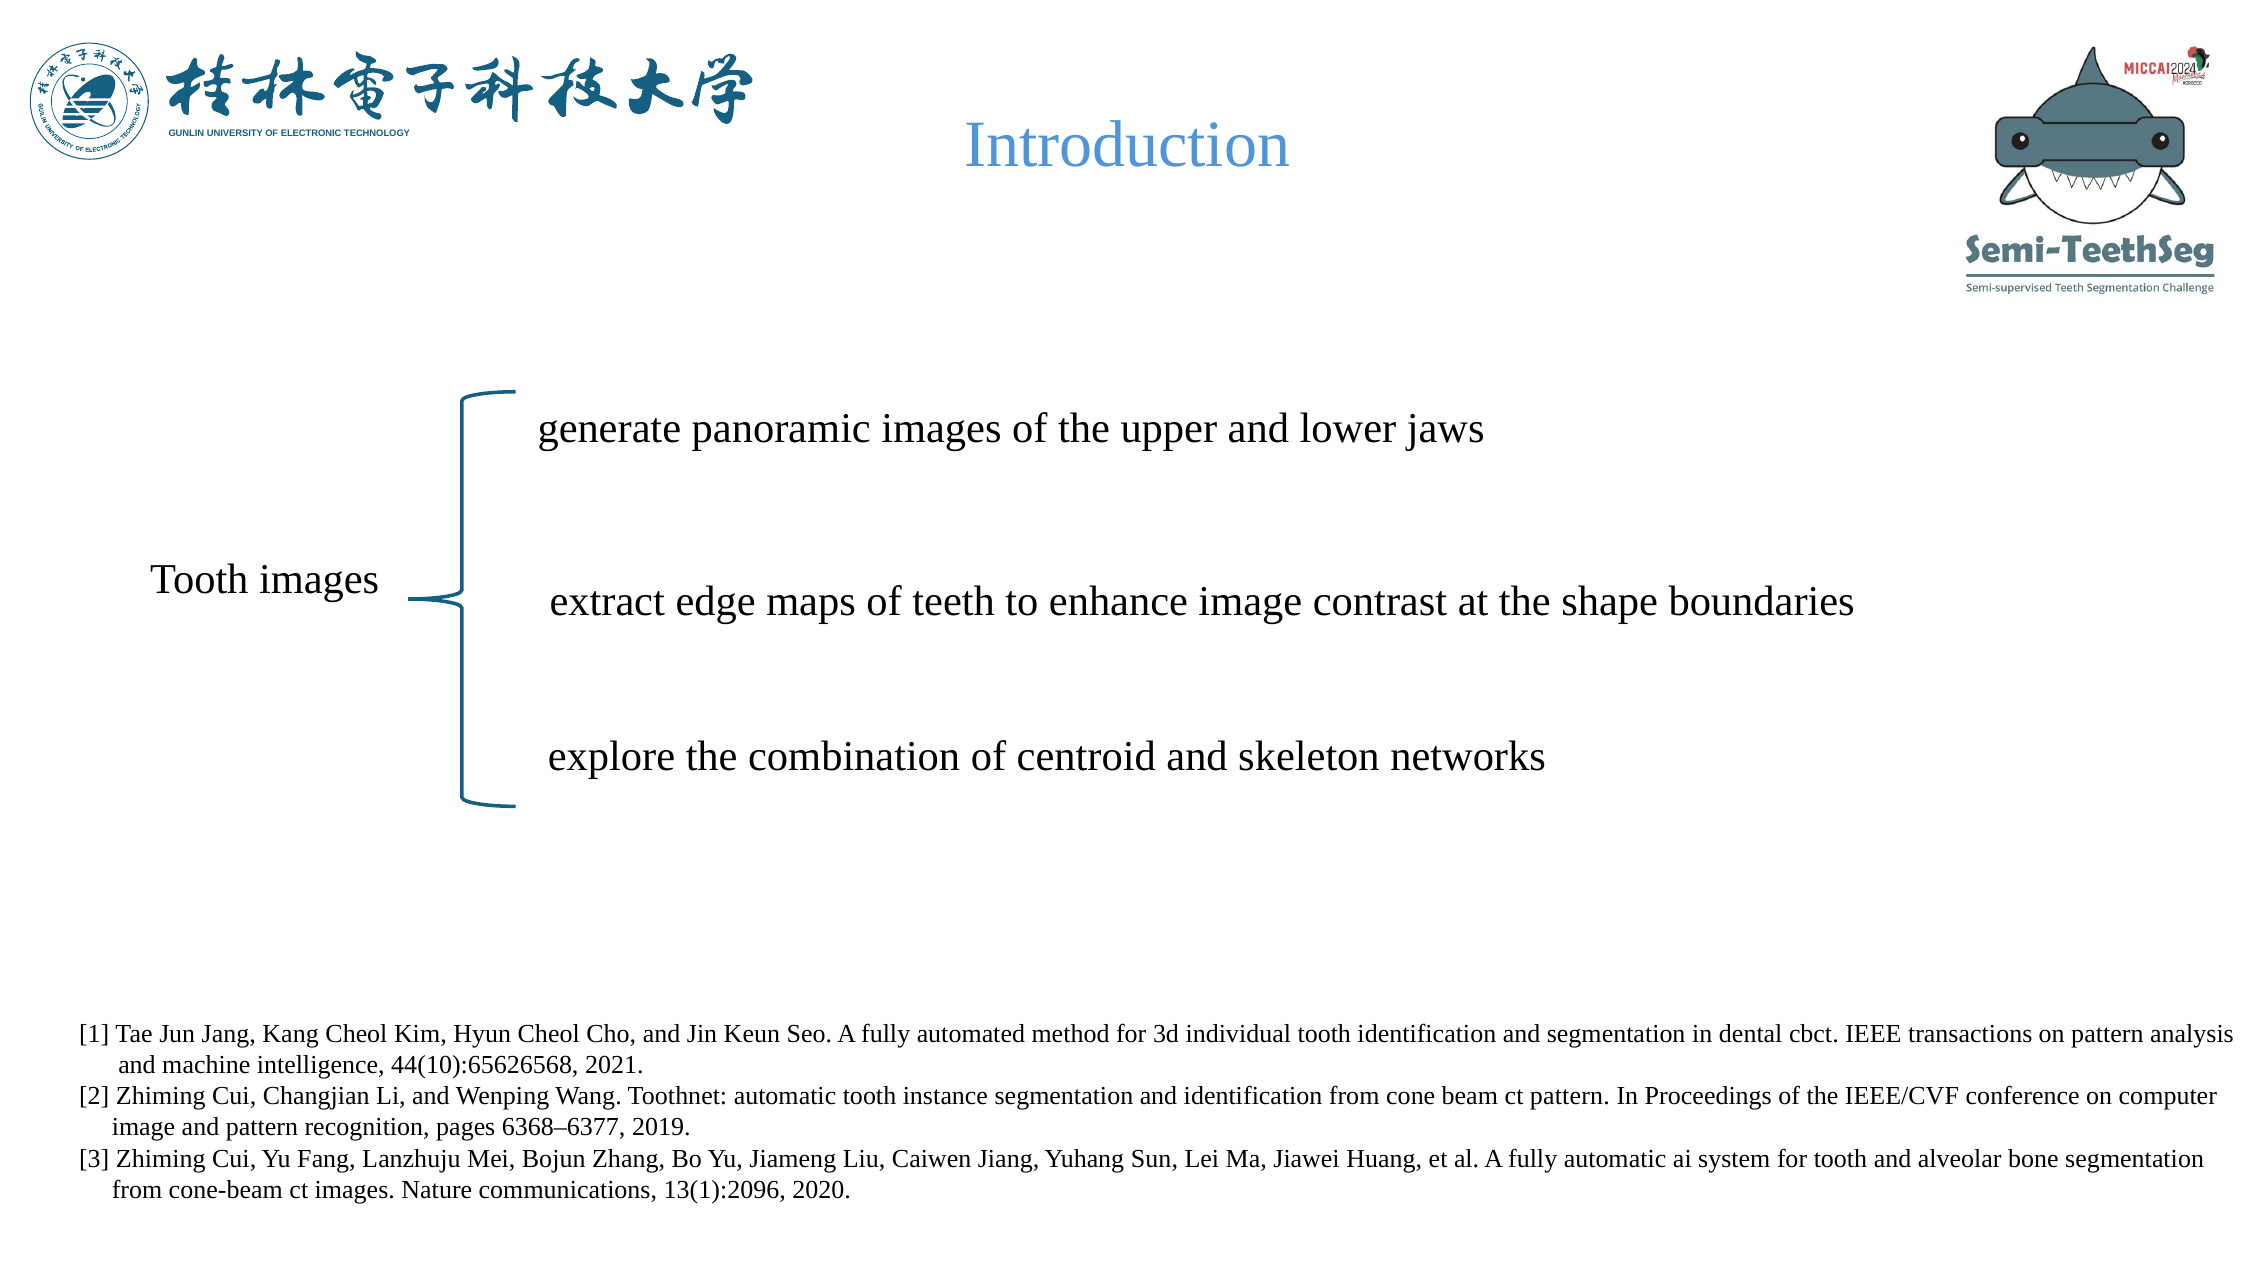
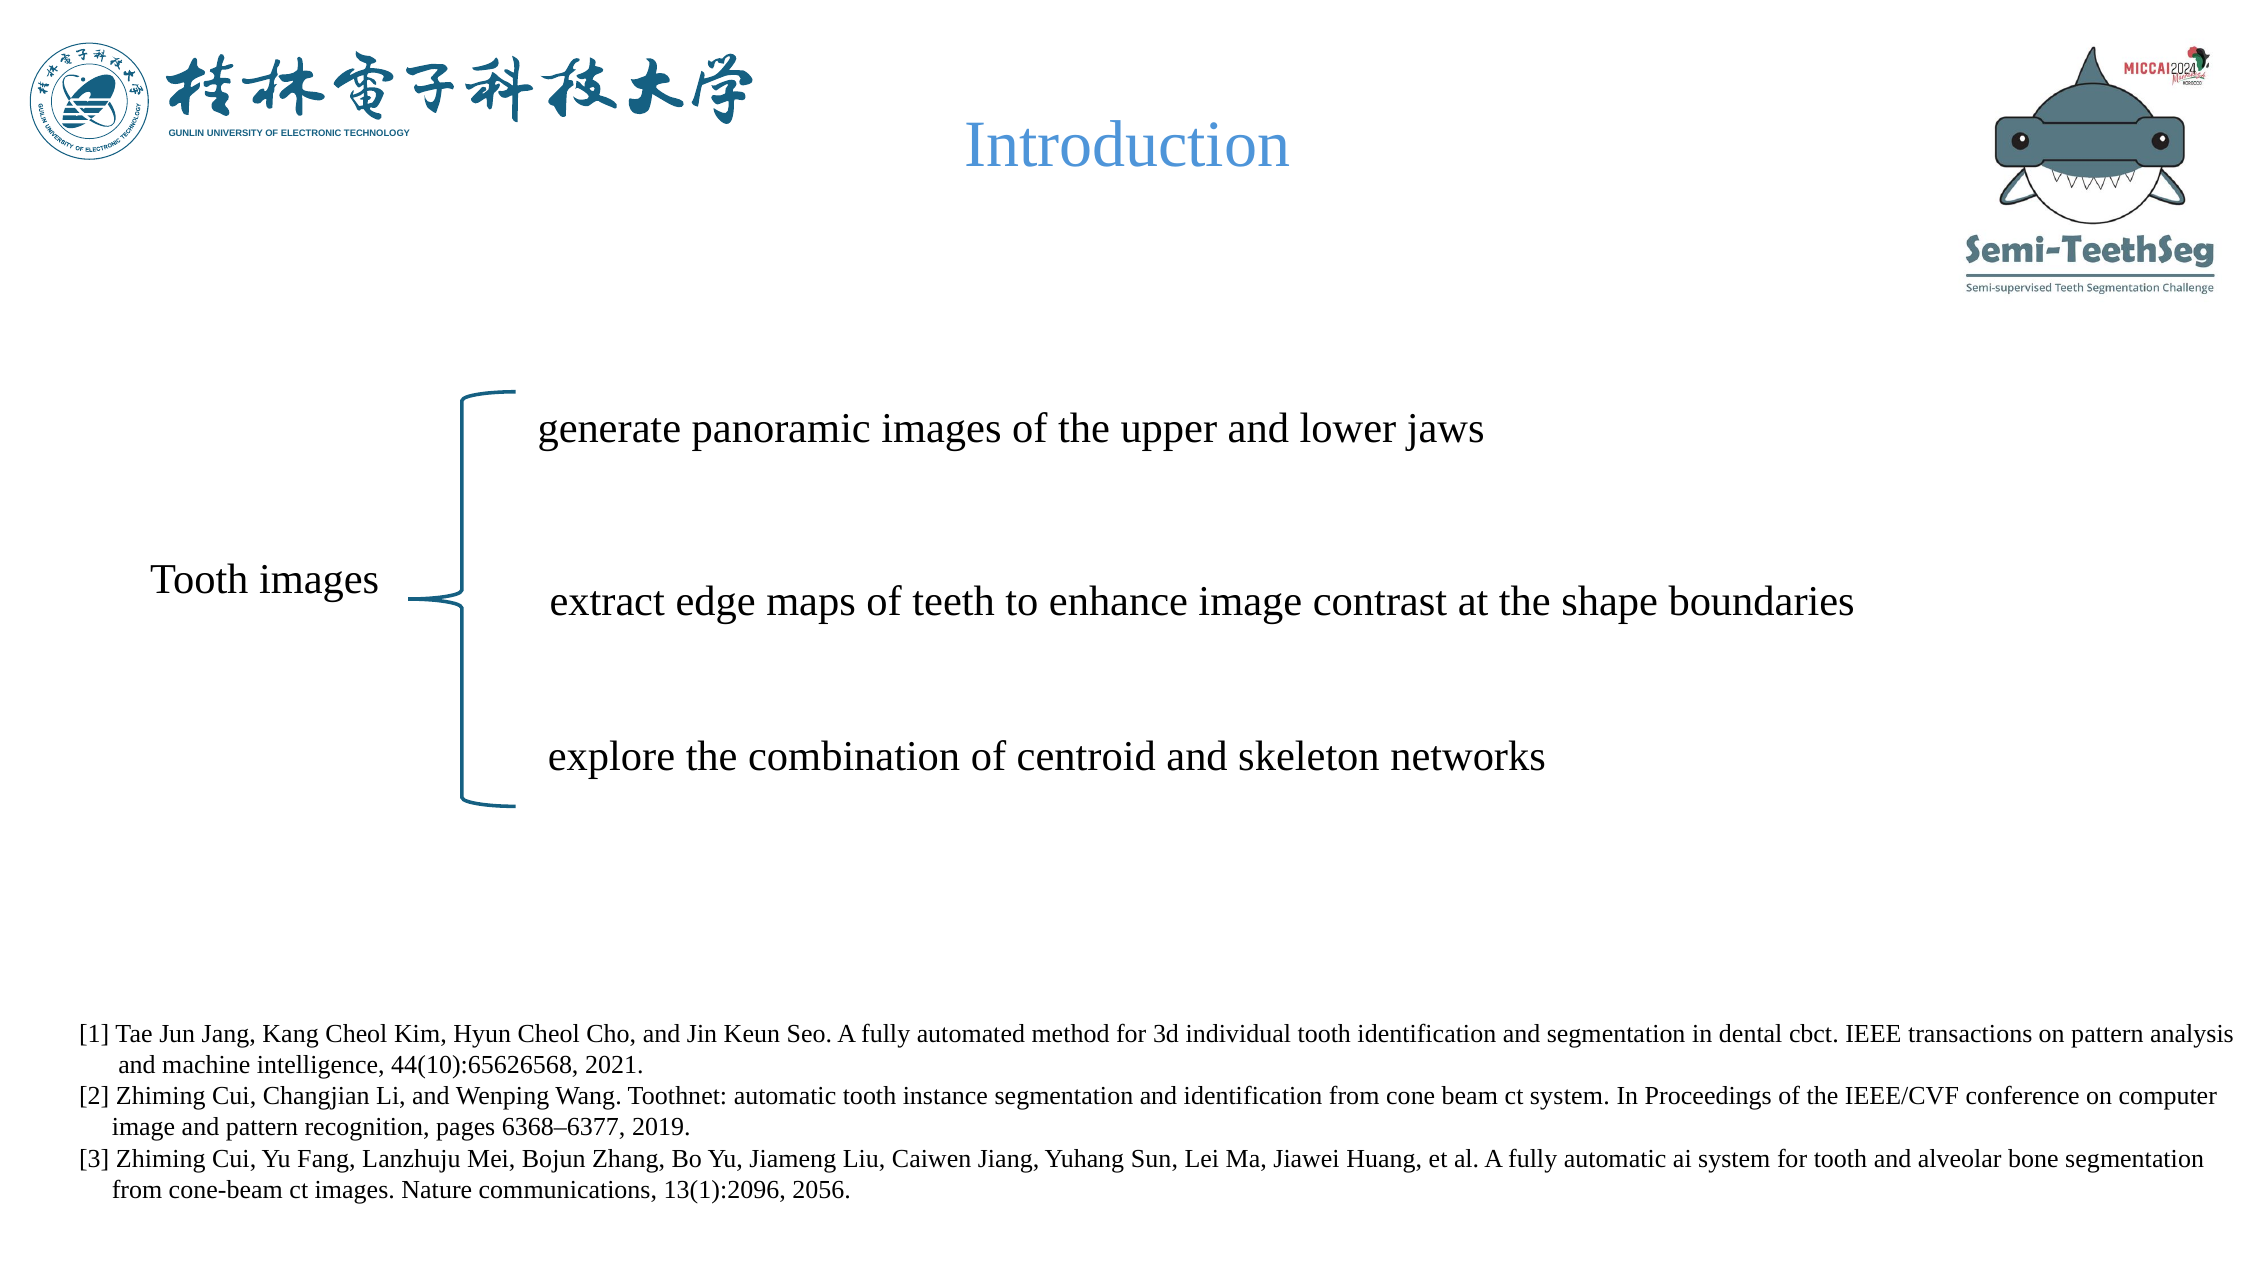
ct pattern: pattern -> system (1570, 1096)
2020: 2020 -> 2056 (822, 1189)
